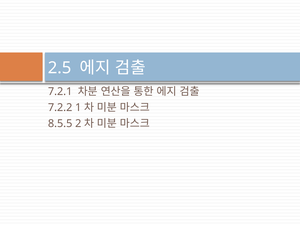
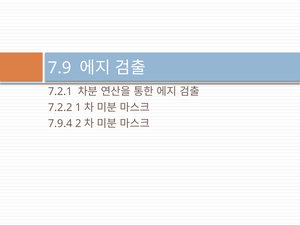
2.5: 2.5 -> 7.9 (60, 68)
8.5.5: 8.5.5 -> 7.9.4 (60, 123)
